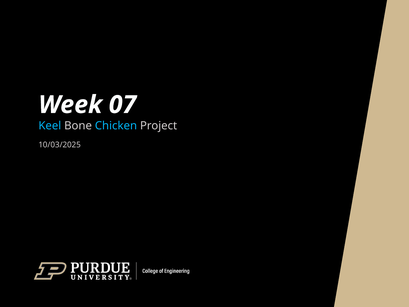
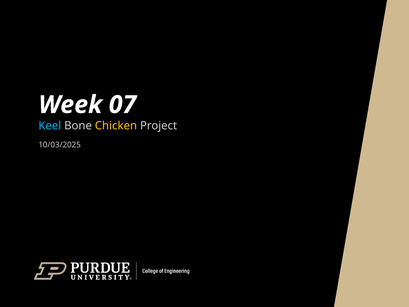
Chicken colour: light blue -> yellow (116, 126)
